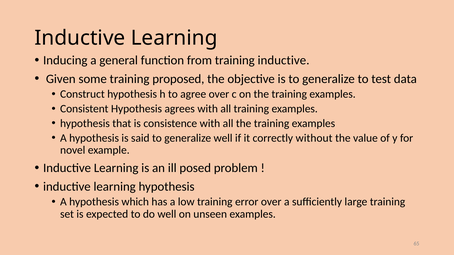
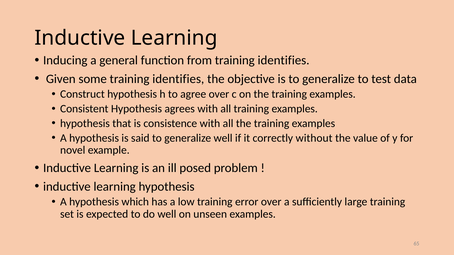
from training inductive: inductive -> identifies (284, 60)
some training proposed: proposed -> identifies (178, 79)
